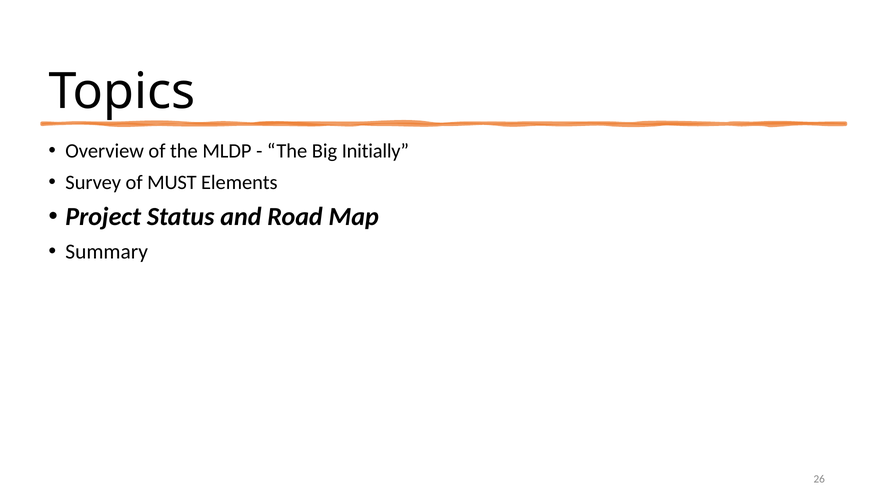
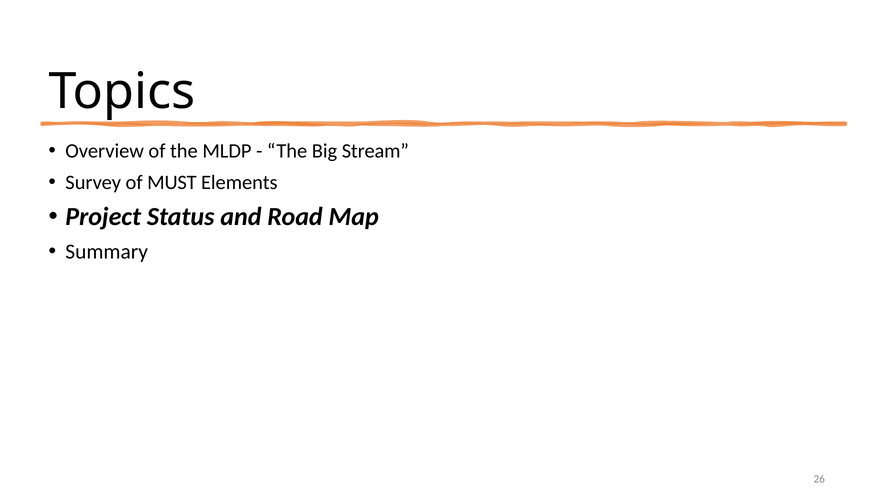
Initially: Initially -> Stream (375, 151)
